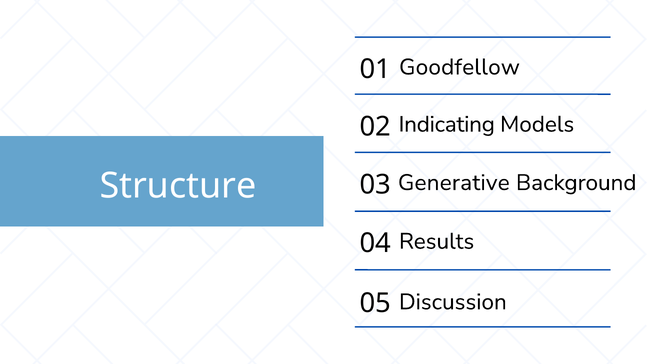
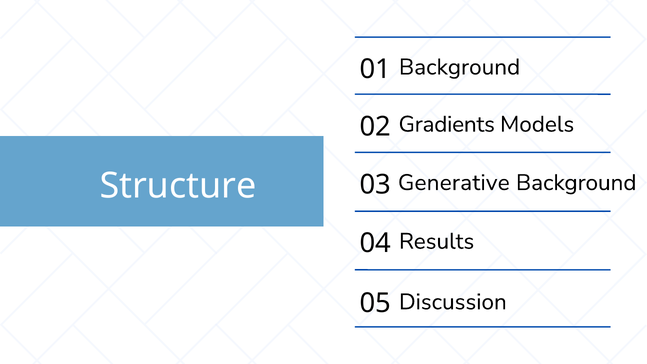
Goodfellow: Goodfellow -> Background (460, 67)
Indicating: Indicating -> Gradients (447, 124)
